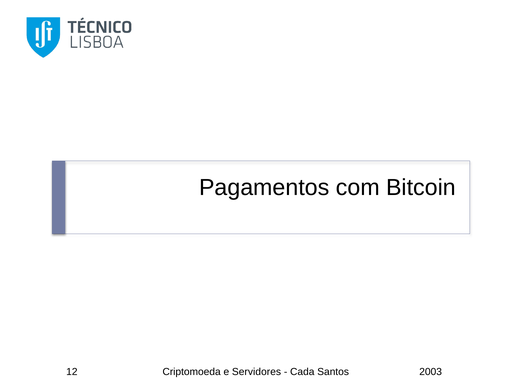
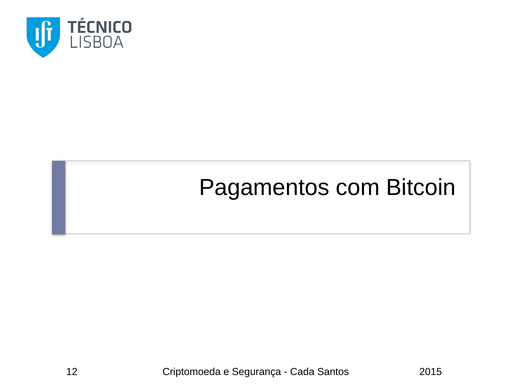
Servidores: Servidores -> Segurança (257, 372)
2003: 2003 -> 2015 (431, 372)
